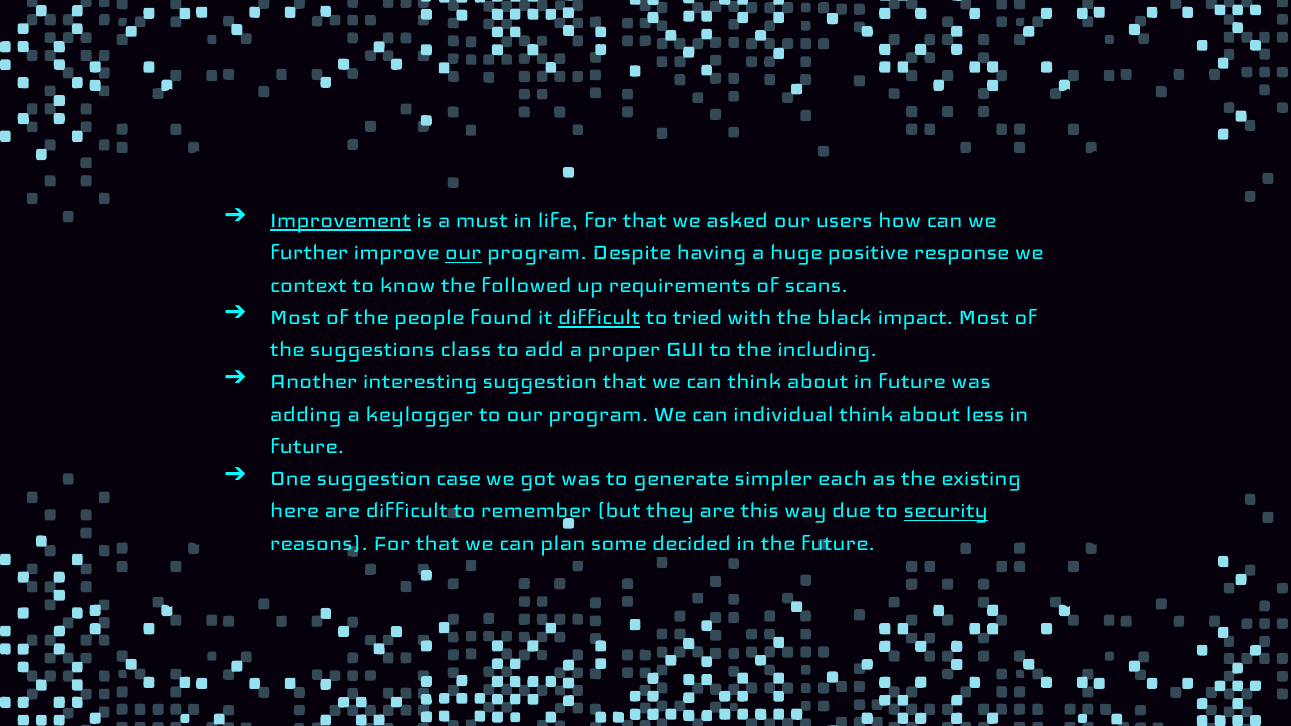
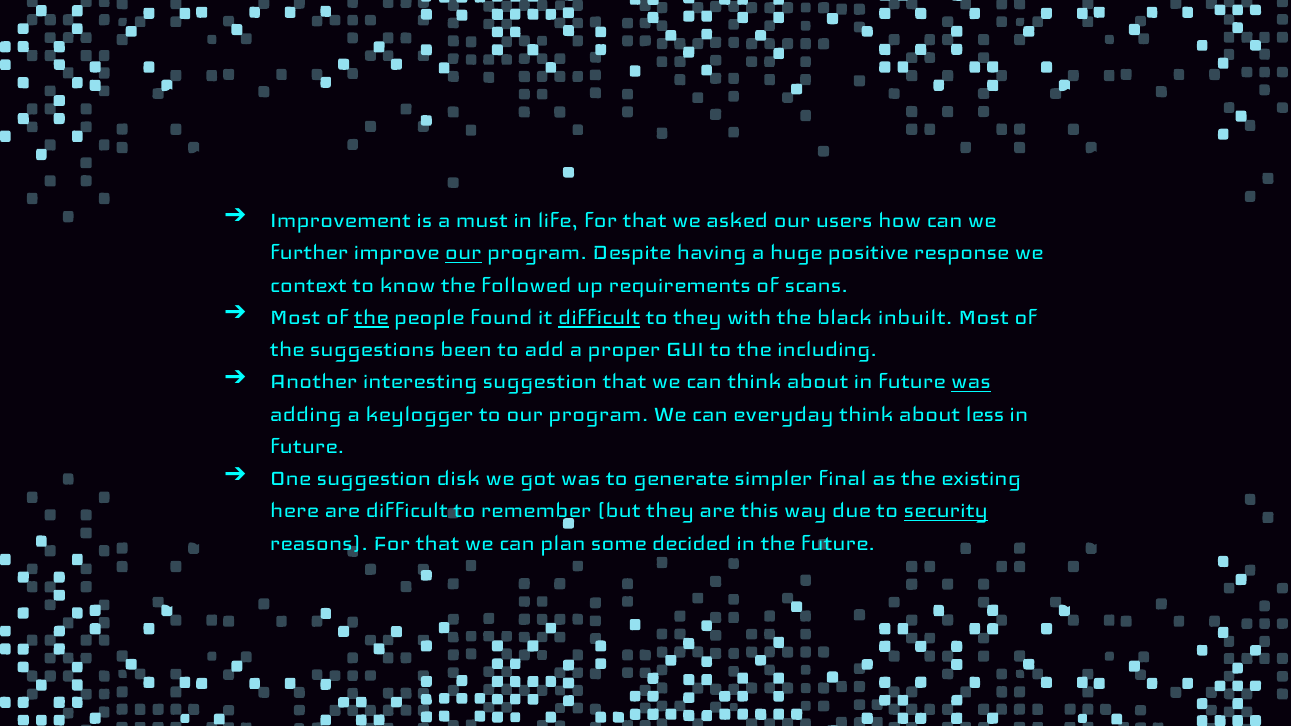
Improvement underline: present -> none (340, 219)
the underline: none -> present (371, 316)
to tried: tried -> they (697, 316)
impact: impact -> inbuilt (915, 316)
class: class -> been (466, 348)
was underline: none -> present (971, 380)
individual: individual -> everyday (783, 412)
case: case -> disk (458, 477)
each: each -> final (842, 477)
